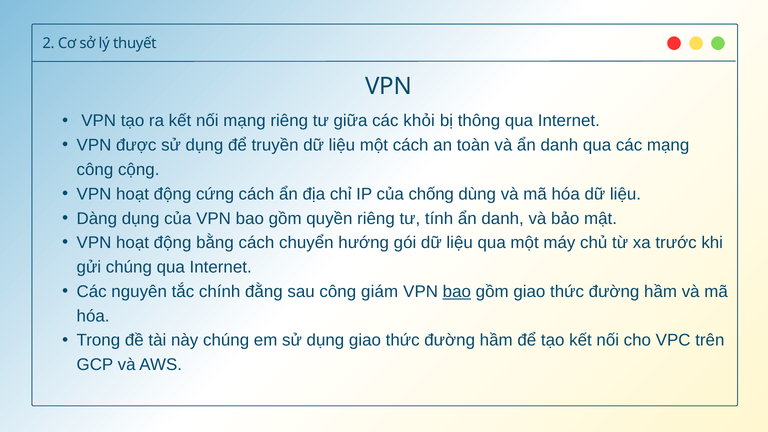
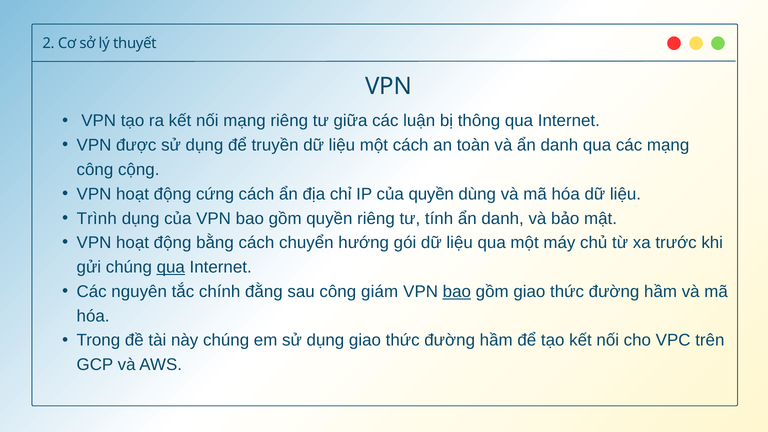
khỏi: khỏi -> luận (419, 121)
của chống: chống -> quyền (431, 194)
Dàng: Dàng -> Trình (97, 218)
qua underline: none -> present (171, 267)
